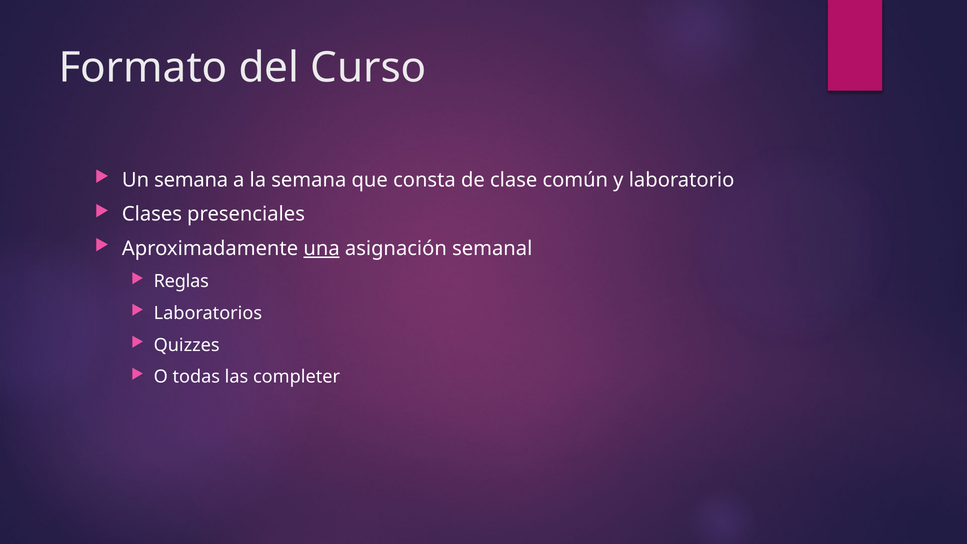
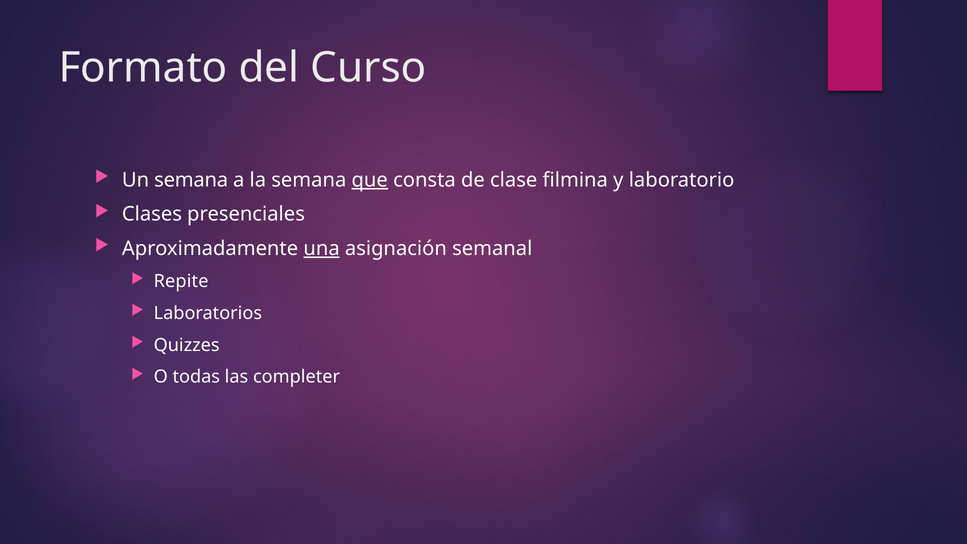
que underline: none -> present (370, 180)
común: común -> filmina (575, 180)
Reglas: Reglas -> Repite (181, 281)
